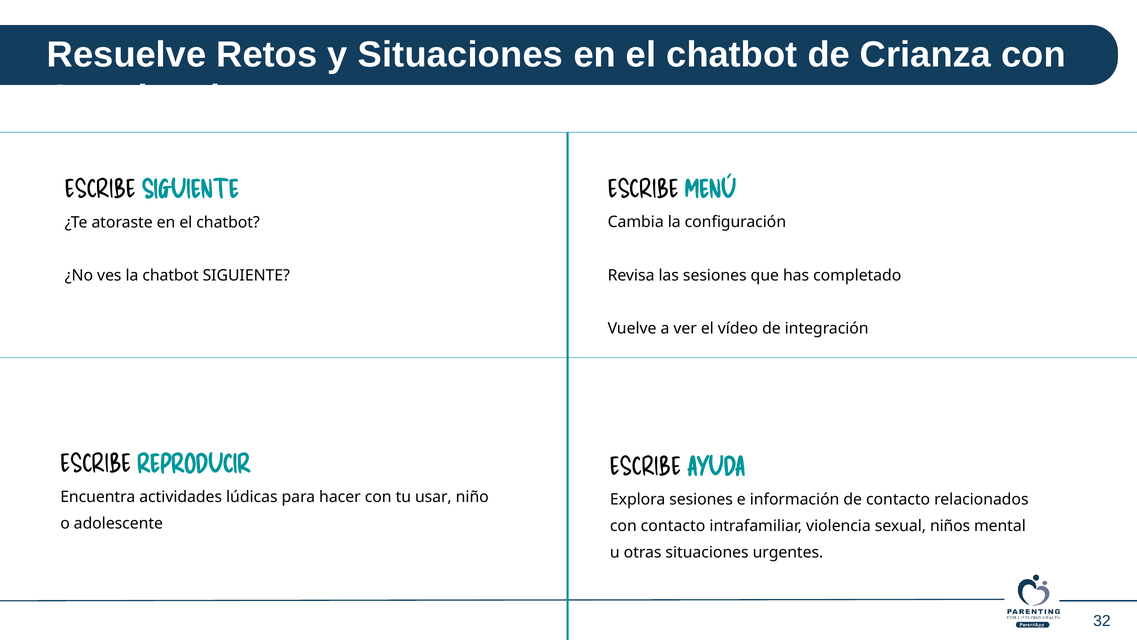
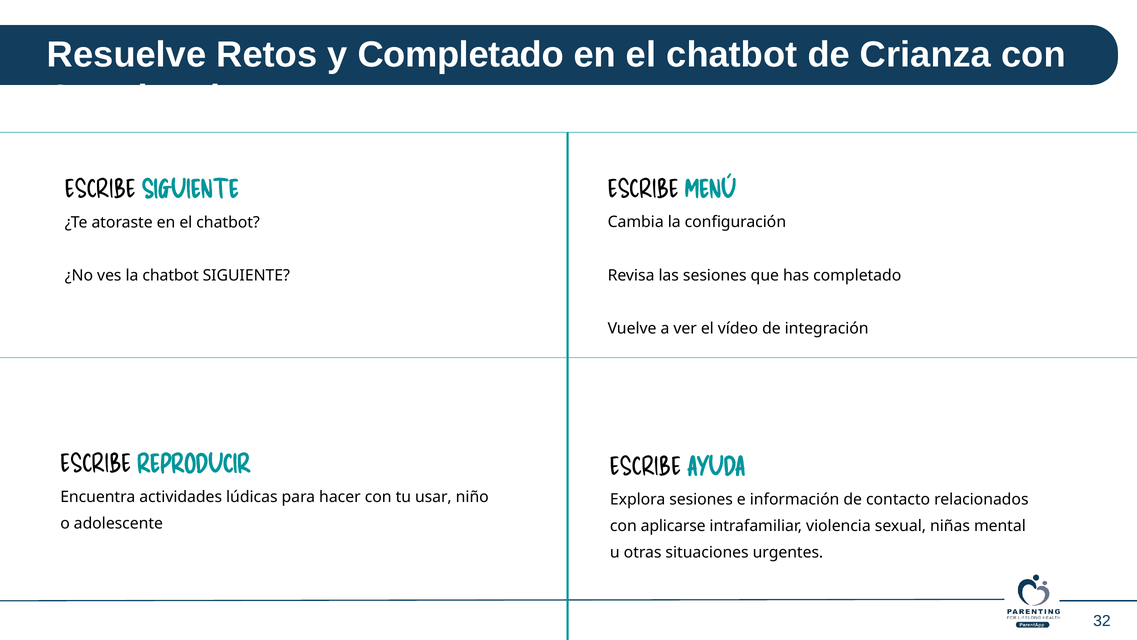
y Situaciones: Situaciones -> Completado (461, 55)
con contacto: contacto -> aplicarse (673, 526)
niños: niños -> niñas (950, 526)
